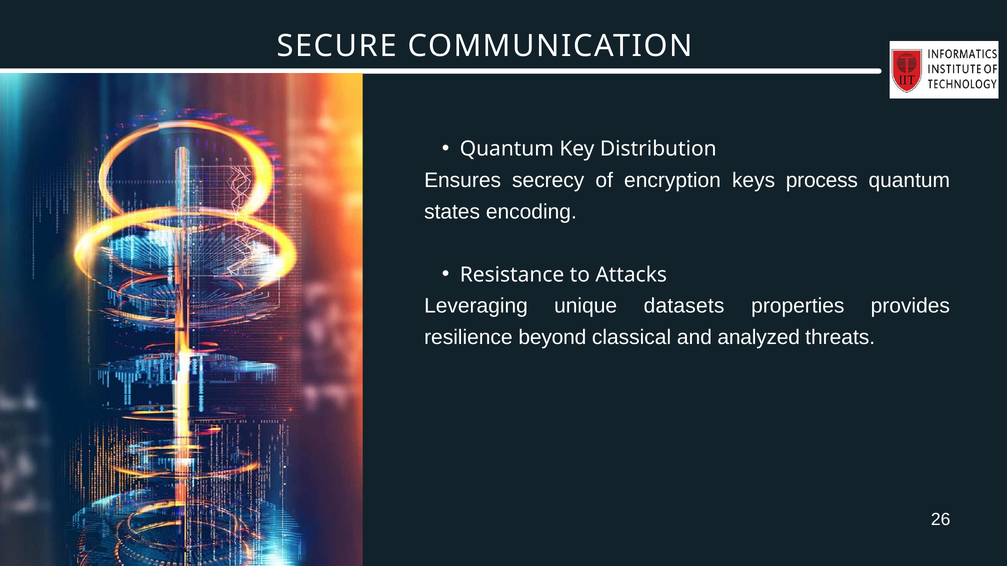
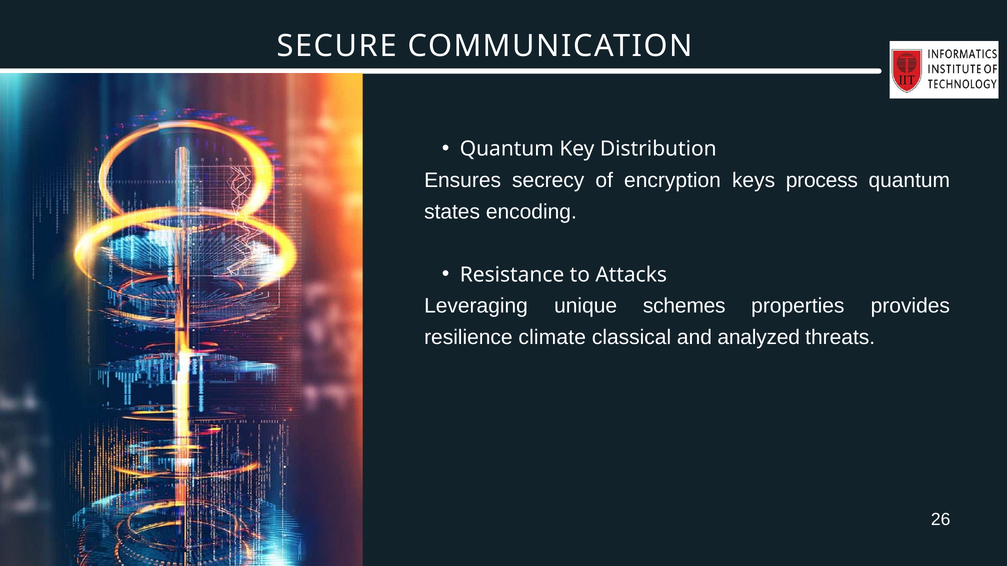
datasets: datasets -> schemes (684, 306)
beyond: beyond -> climate (552, 338)
